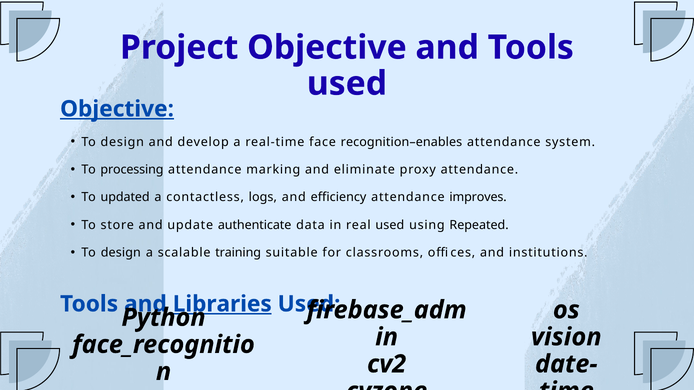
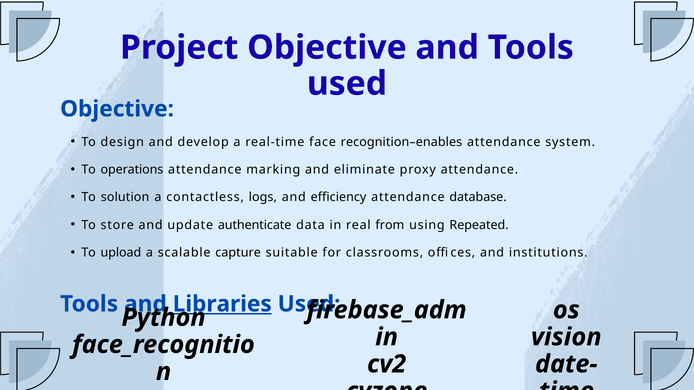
Objective underline: present -> none (117, 109)
processing: processing -> operations (132, 170)
updated: updated -> solution (125, 197)
improves: improves -> database (478, 197)
real used: used -> from (390, 225)
design: design -> upload (121, 253)
training: training -> capture (238, 253)
